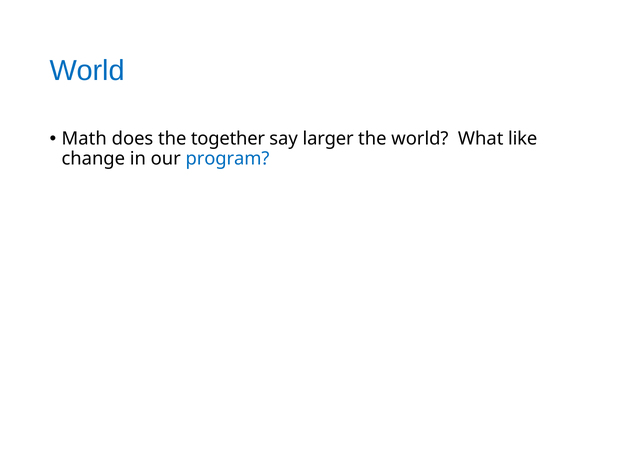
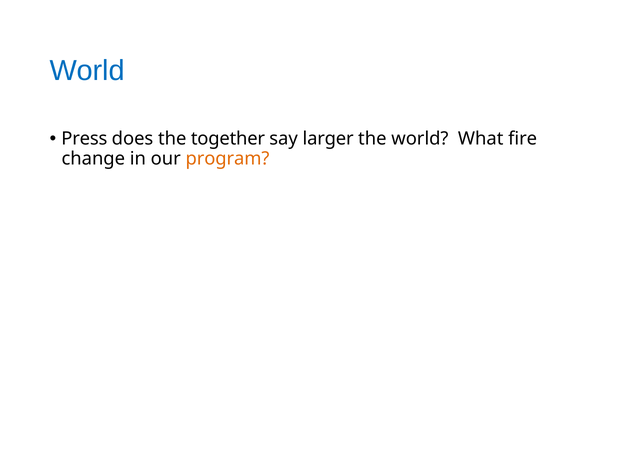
Math: Math -> Press (84, 139)
like: like -> fire (523, 139)
program colour: blue -> orange (227, 159)
